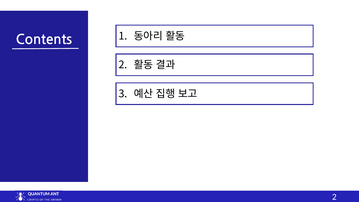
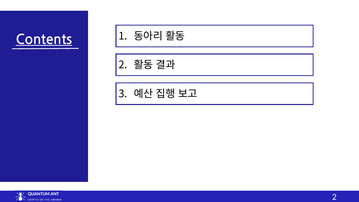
Contents underline: none -> present (44, 40)
